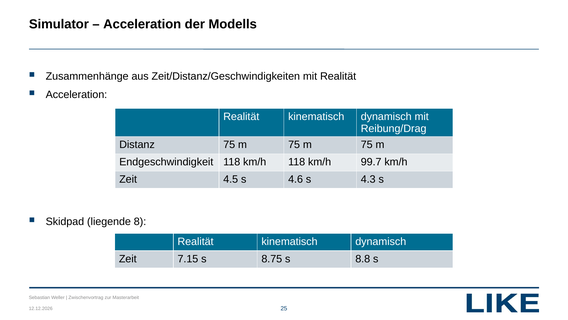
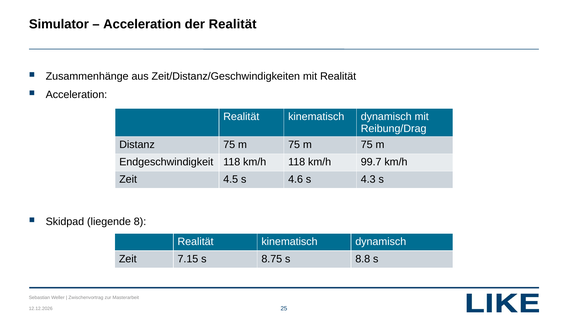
der Modells: Modells -> Realität (233, 24)
